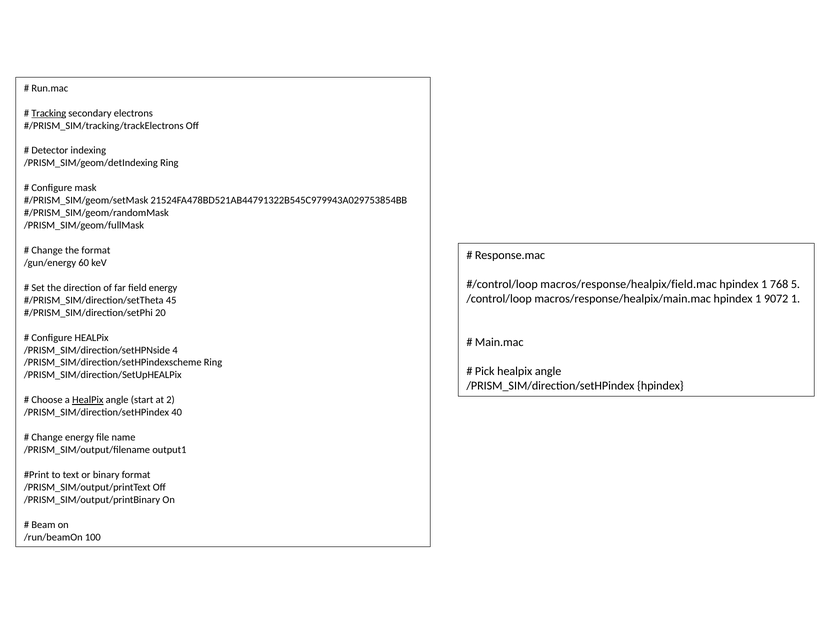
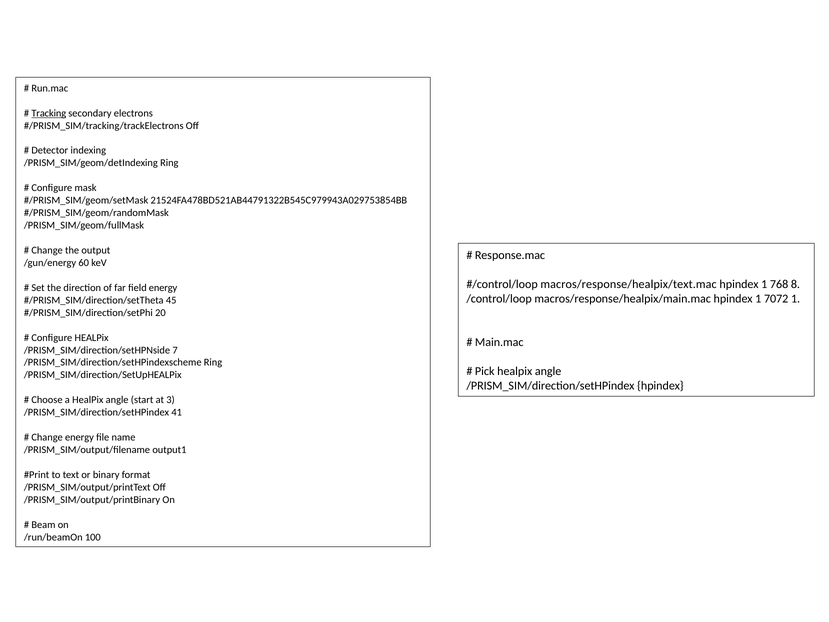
the format: format -> output (96, 250)
macros/response/healpix/field.mac: macros/response/healpix/field.mac -> macros/response/healpix/text.mac (629, 284)
5: 5 -> 8 (795, 284)
9072: 9072 -> 7072 (776, 299)
4: 4 -> 7 (175, 350)
HealPix underline: present -> none (88, 400)
2: 2 -> 3 (171, 400)
40: 40 -> 41 (177, 412)
